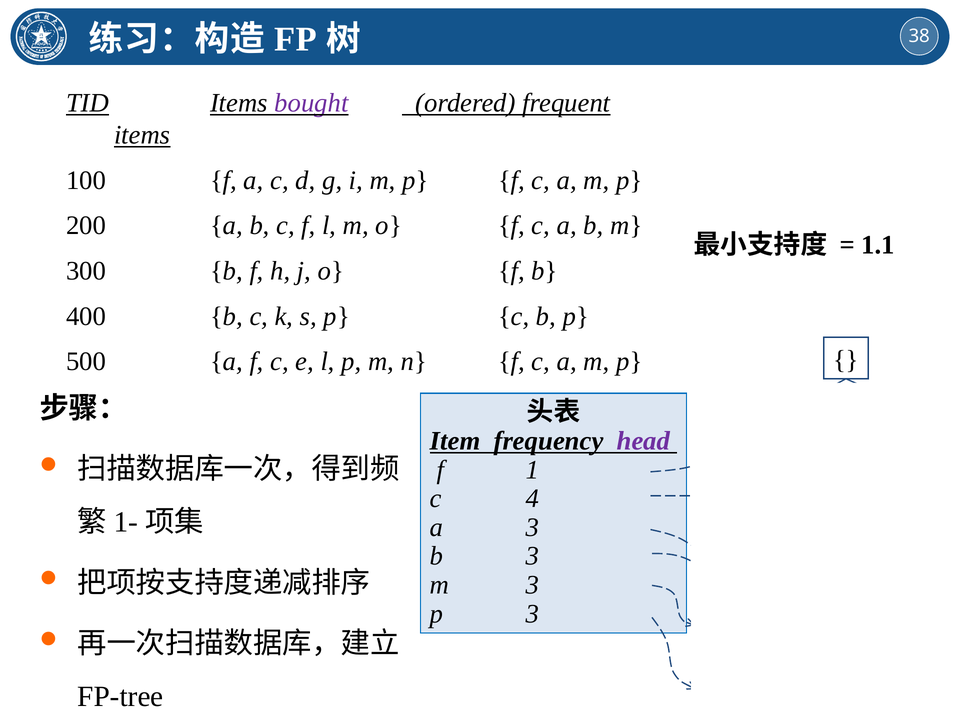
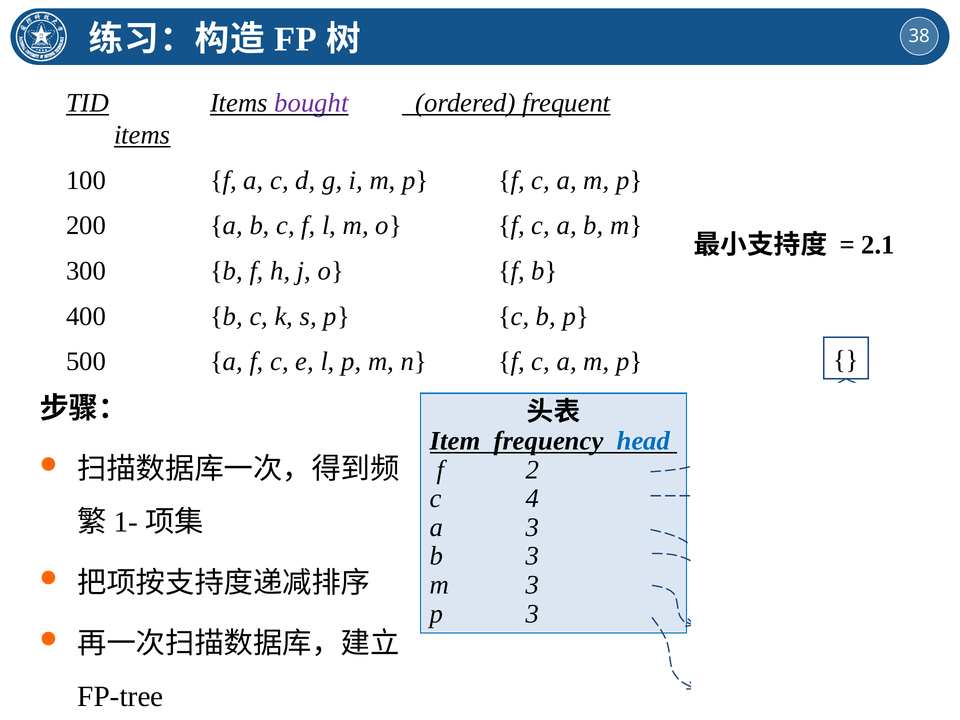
1.1: 1.1 -> 2.1 (878, 245)
head colour: purple -> blue (643, 441)
1: 1 -> 2 (533, 470)
